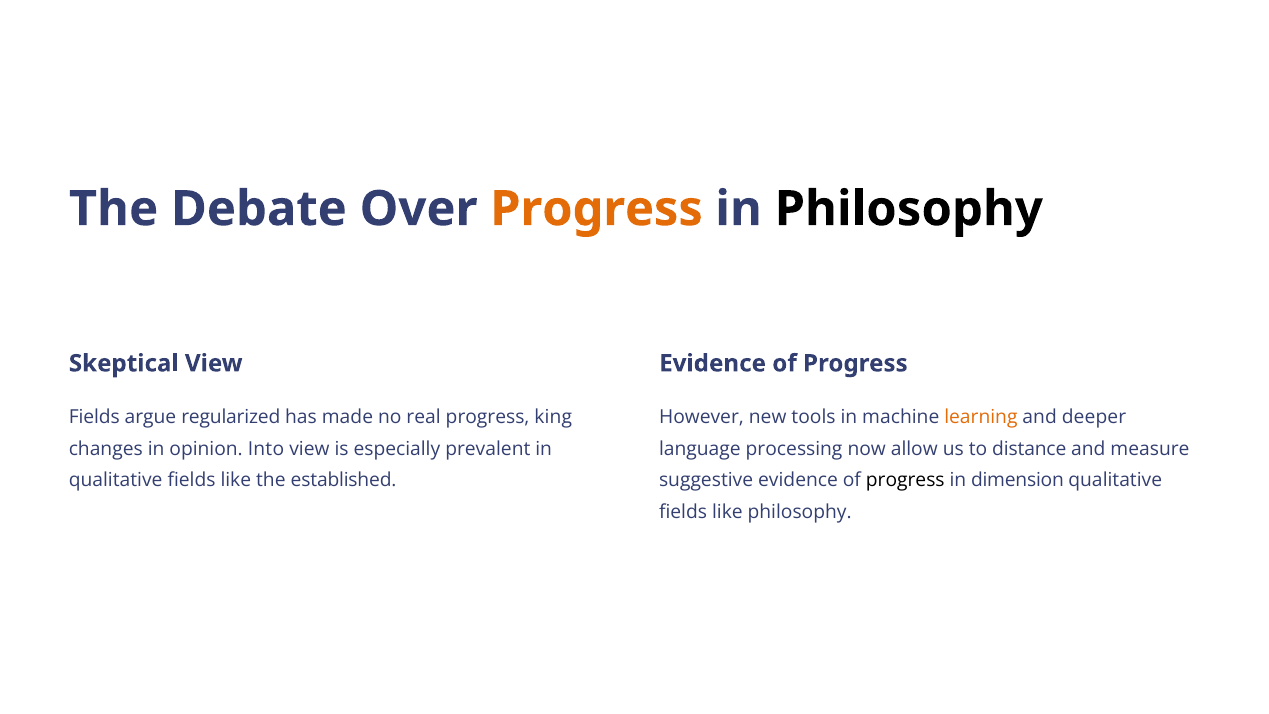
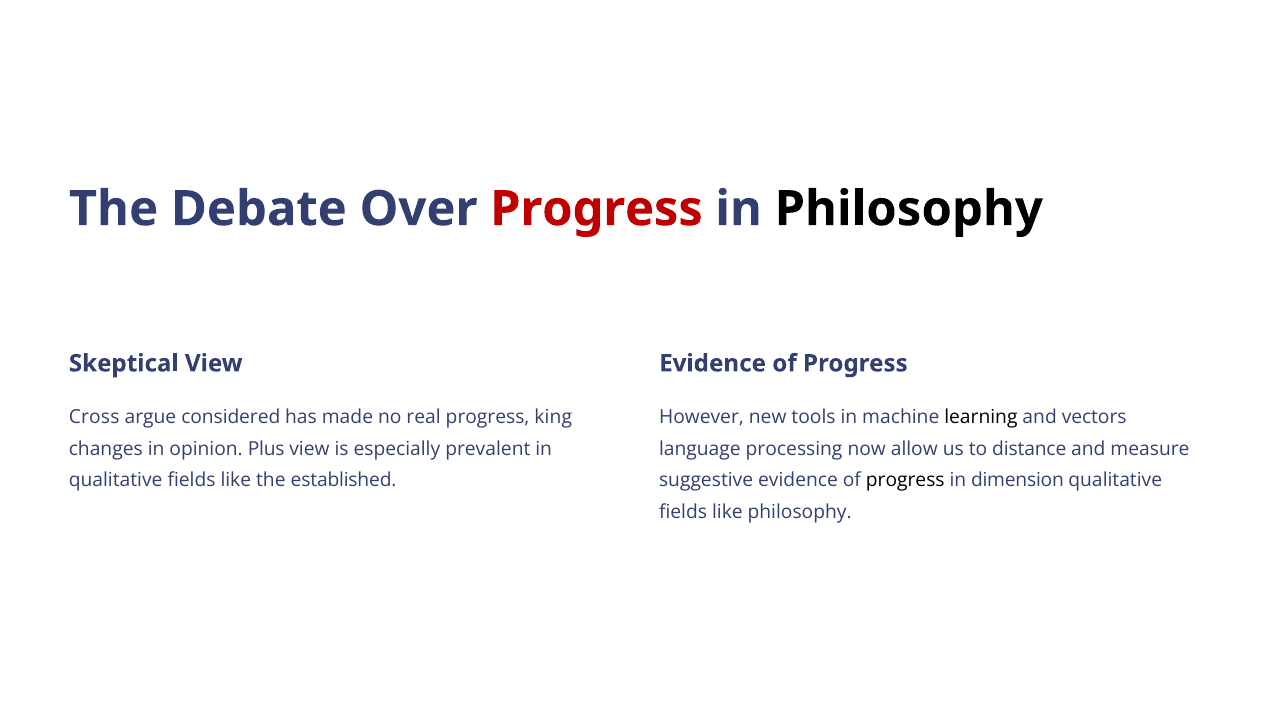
Progress colour: orange -> red (597, 209)
Fields: Fields -> Cross (94, 418)
regularized: regularized -> considered (231, 418)
learning colour: orange -> black (981, 418)
deeper: deeper -> vectors (1094, 418)
Into: Into -> Plus (266, 449)
